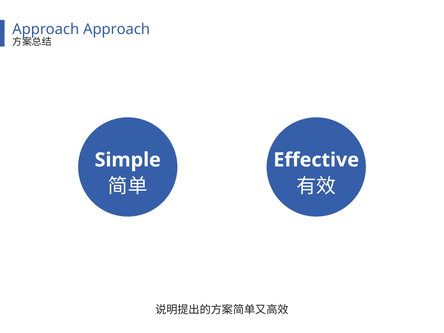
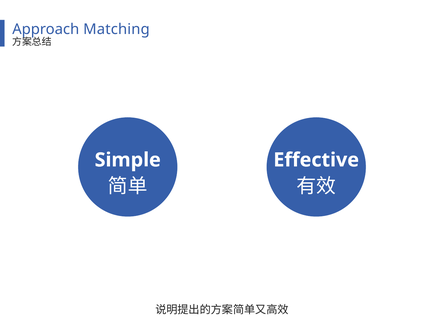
Approach Approach: Approach -> Matching (116, 29)
